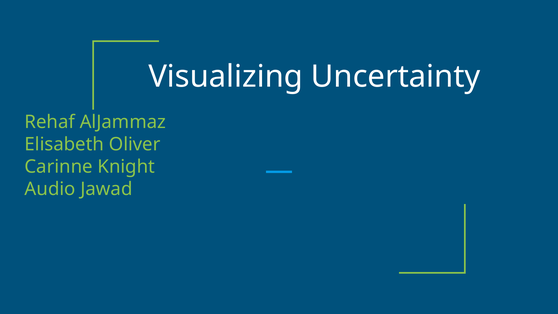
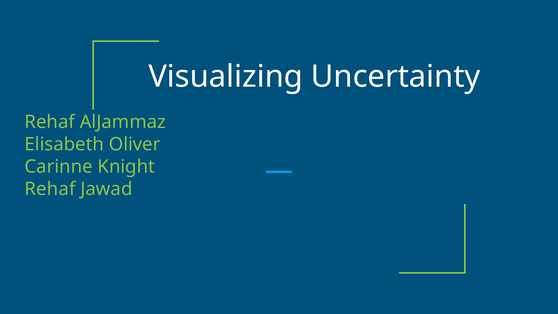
Audio: Audio -> Rehaf (50, 189)
